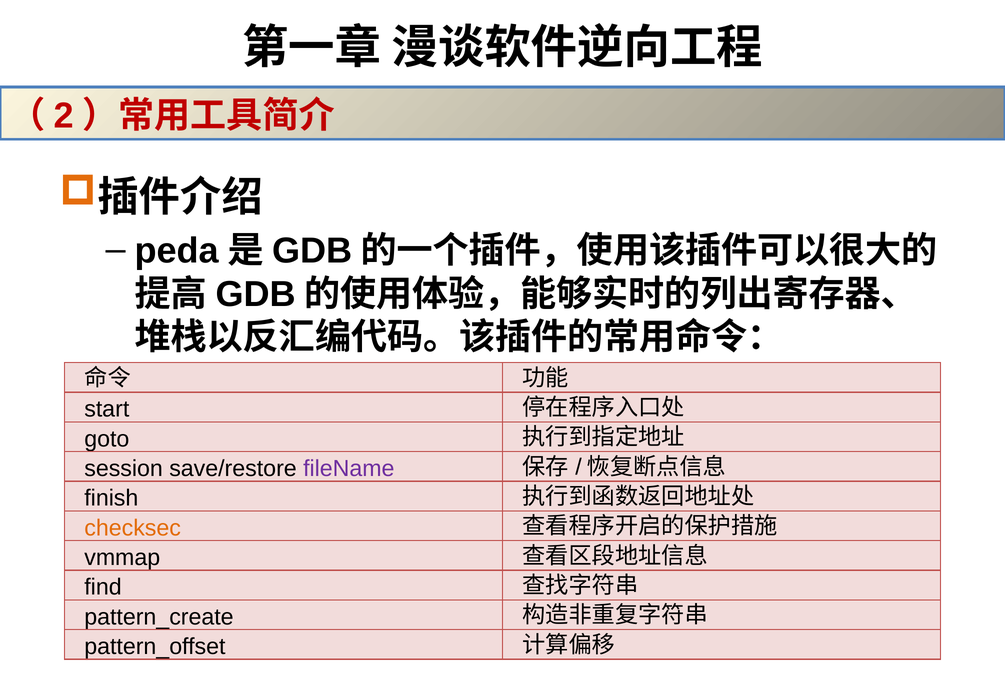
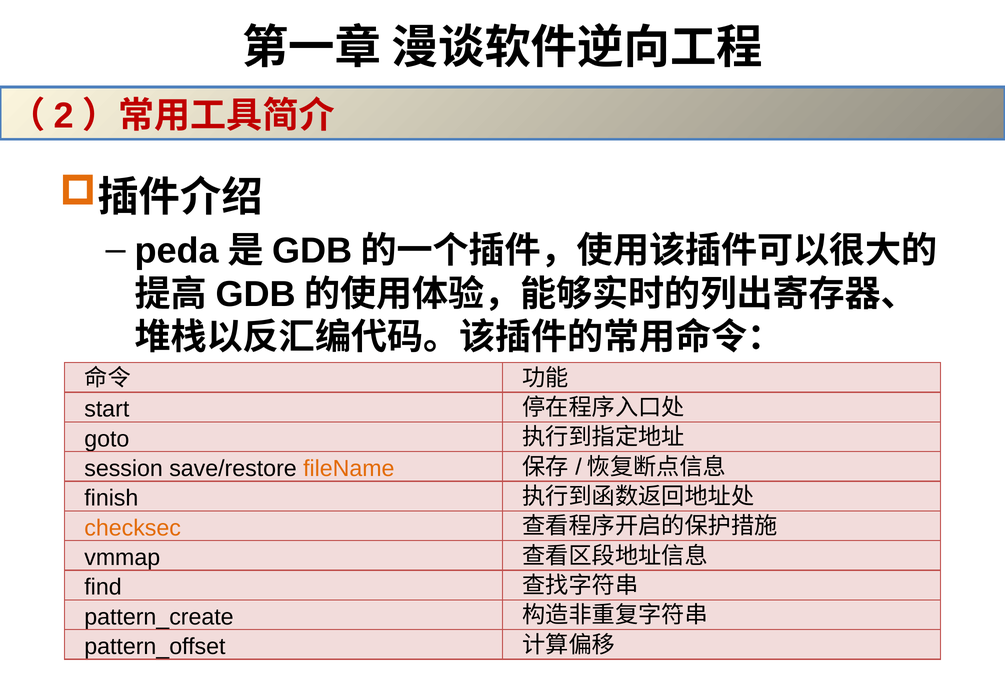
fileName colour: purple -> orange (349, 468)
